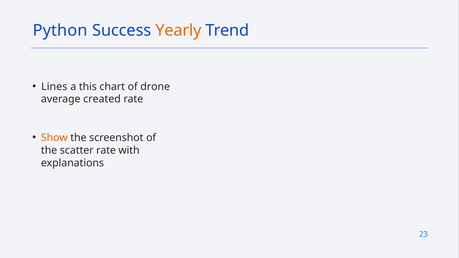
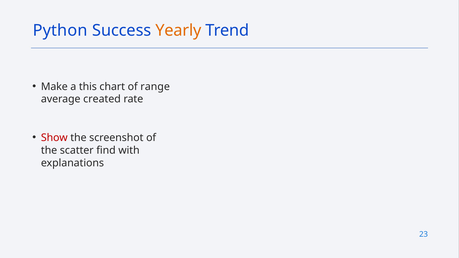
Lines: Lines -> Make (54, 87)
drone: drone -> range (155, 87)
Show colour: orange -> red (54, 138)
scatter rate: rate -> find (106, 150)
